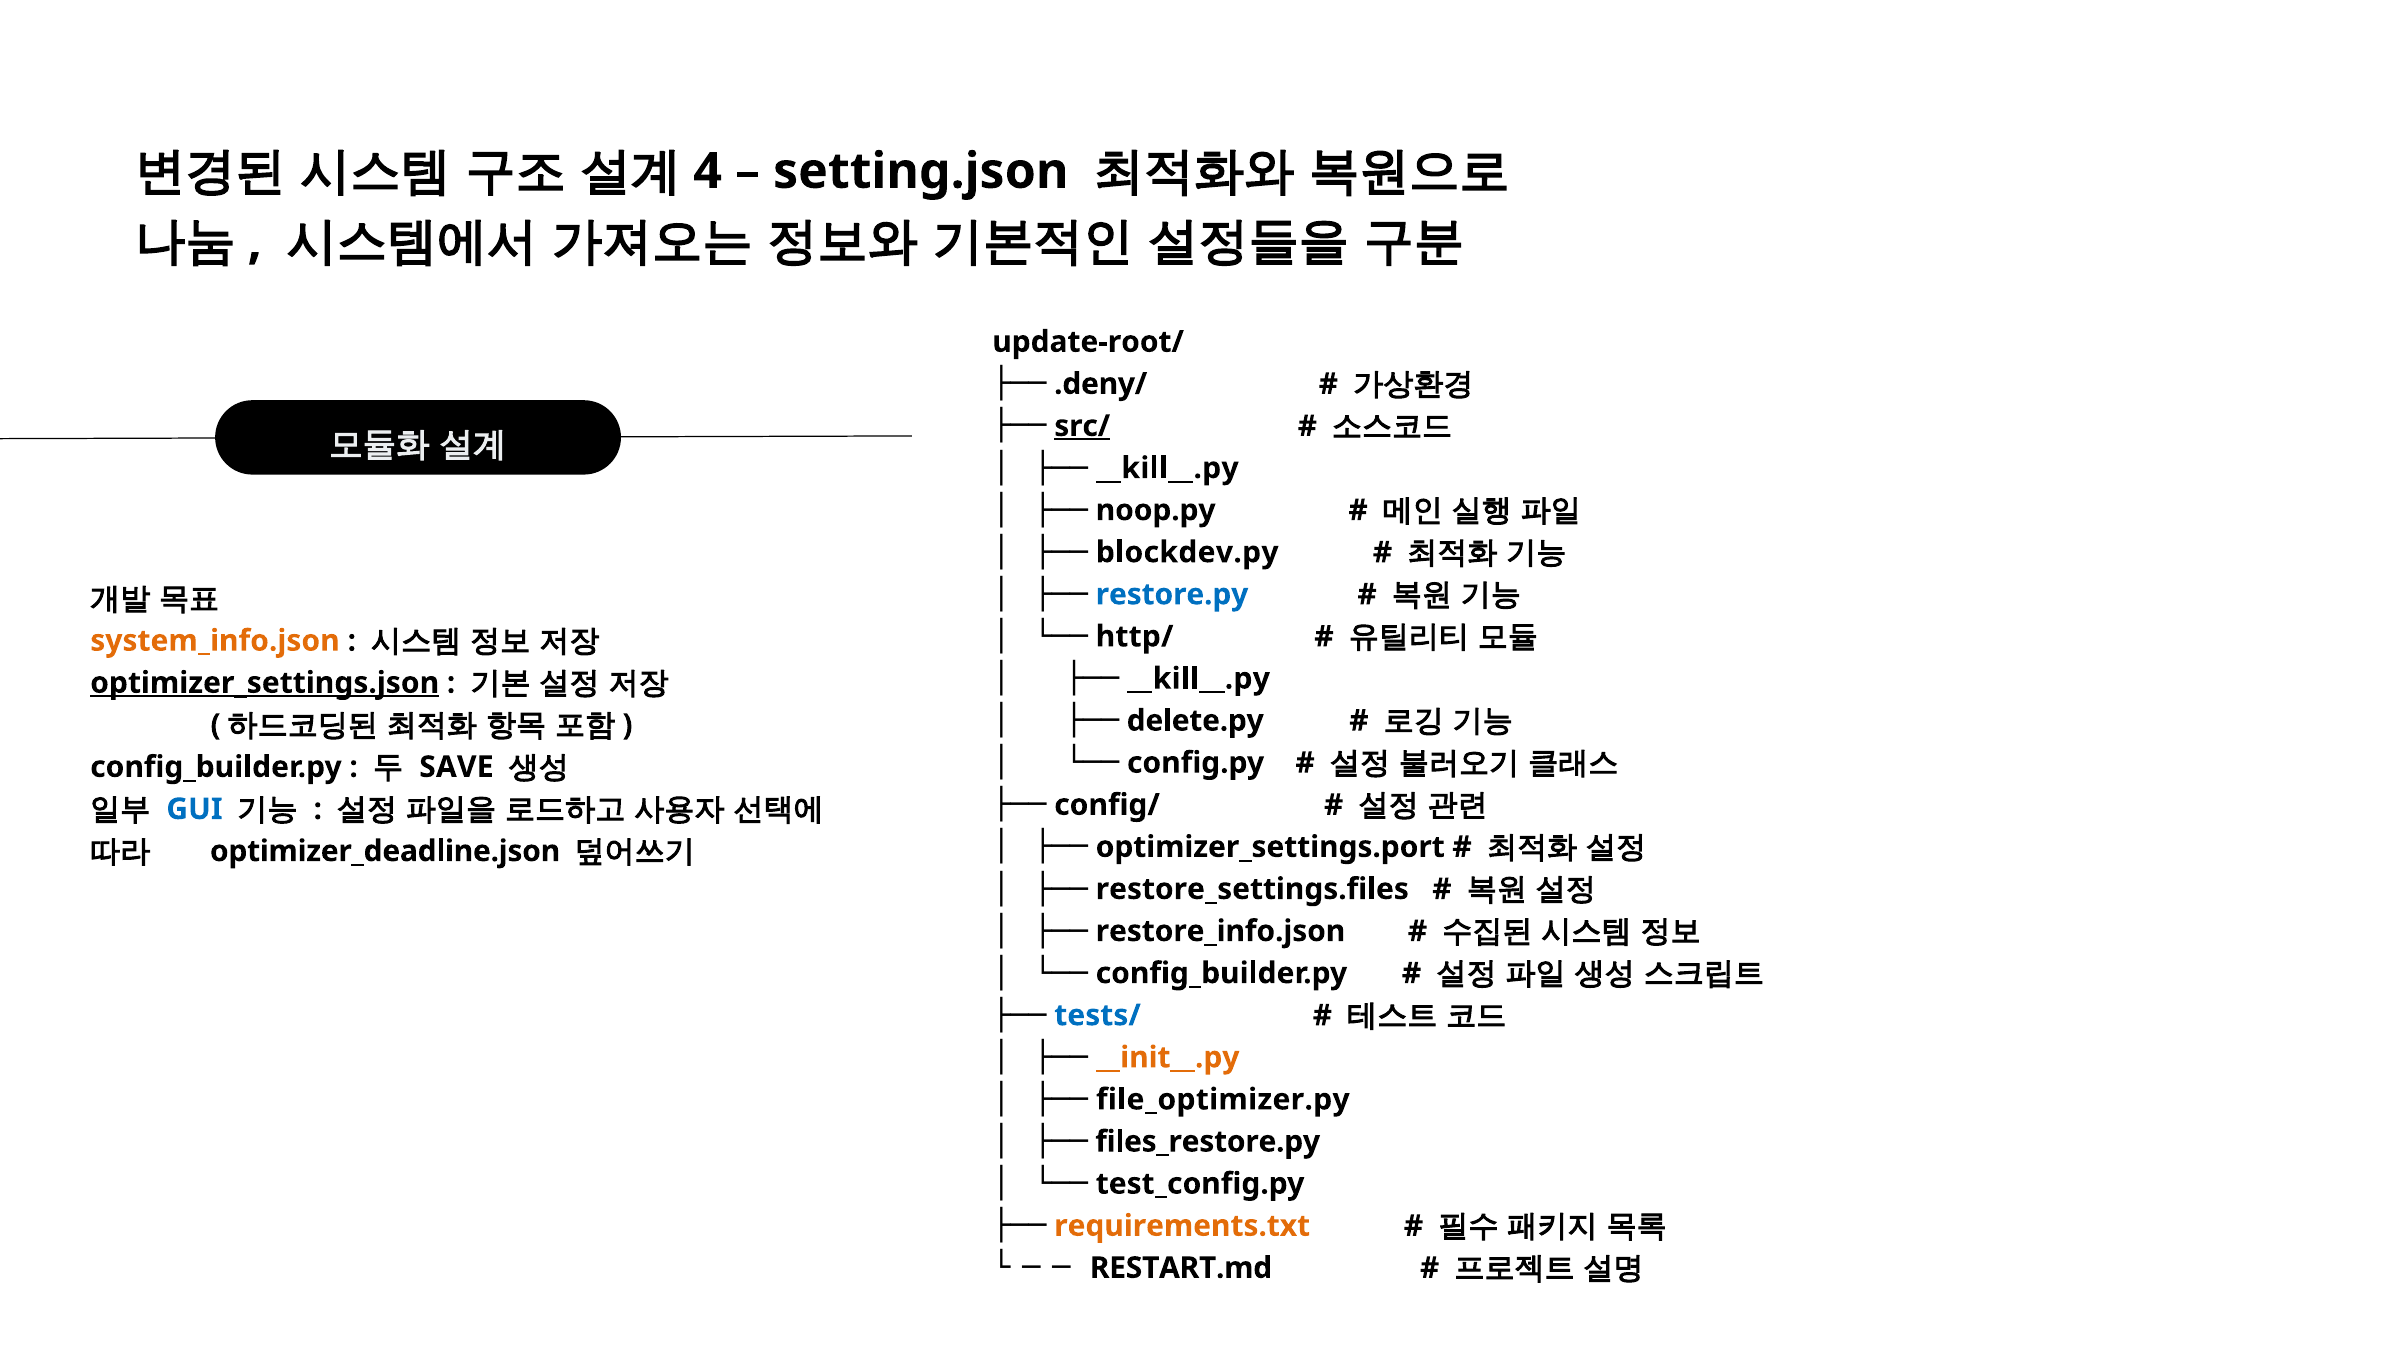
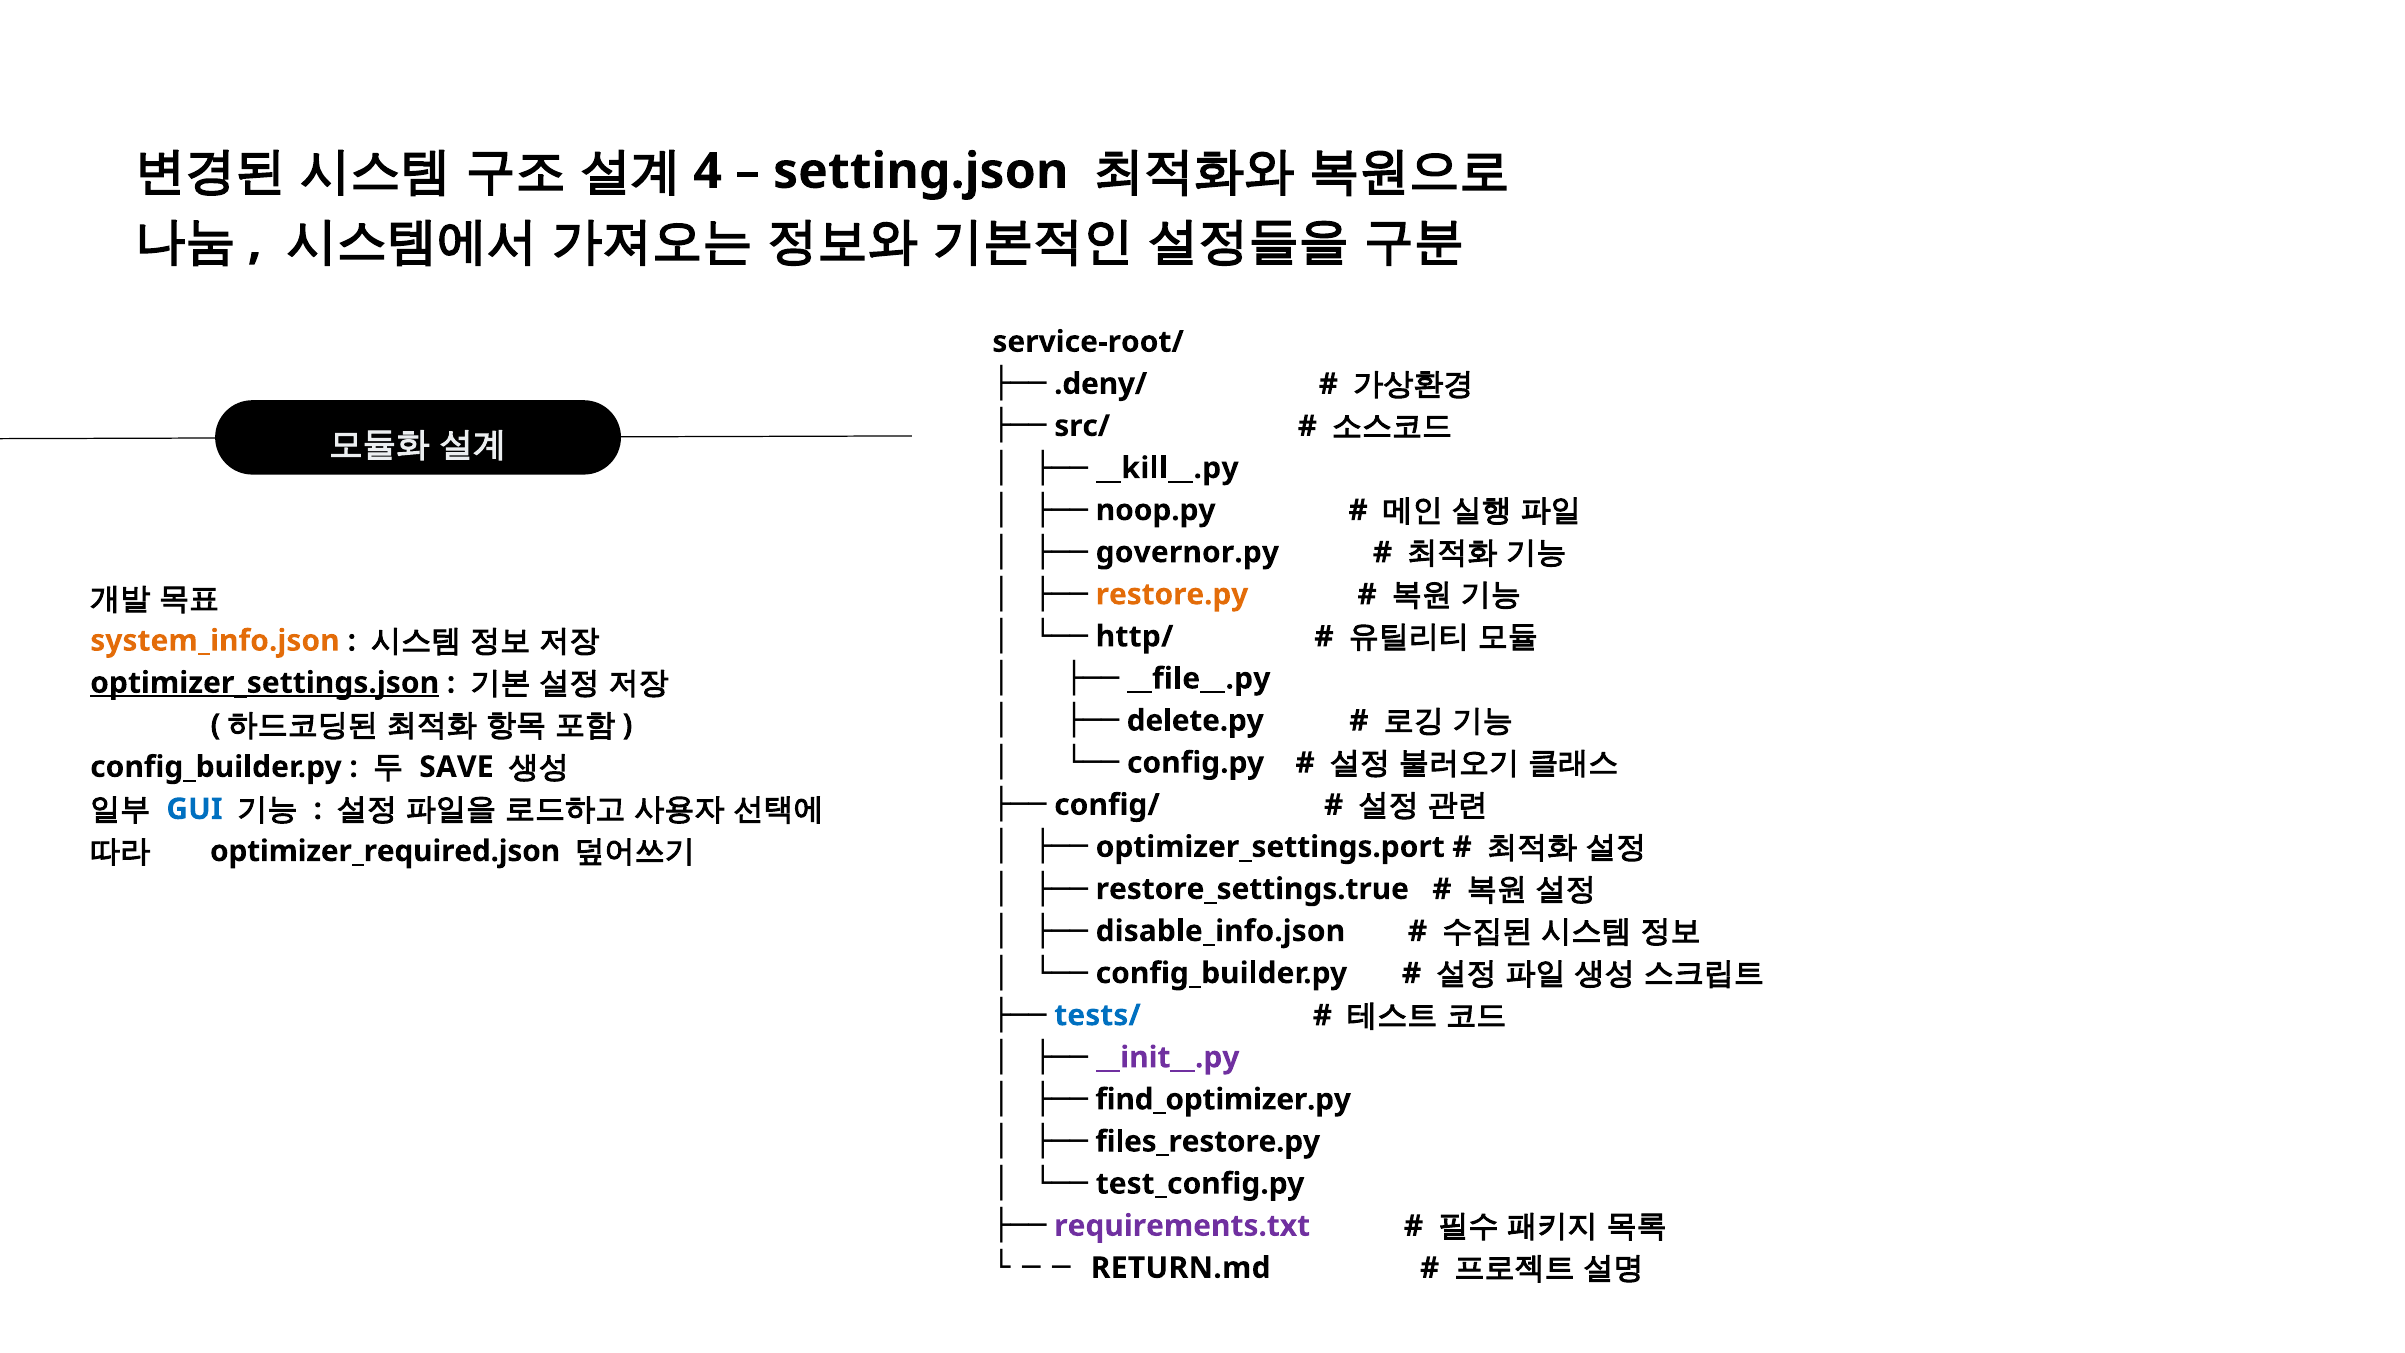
update-root/: update-root/ -> service-root/ (1088, 342)
src/ underline: present -> none (1082, 426)
blockdev.py: blockdev.py -> governor.py (1187, 552)
restore.py colour: blue -> orange (1172, 594)
__kill__.py: __kill__.py -> __file__.py (1199, 679)
optimizer_deadline.json: optimizer_deadline.json -> optimizer_required.json (385, 851)
restore_settings.files: restore_settings.files -> restore_settings.true (1252, 889)
restore_info.json: restore_info.json -> disable_info.json (1220, 931)
__init__.py colour: orange -> purple (1168, 1057)
file_optimizer.py: file_optimizer.py -> find_optimizer.py (1223, 1099)
requirements.txt colour: orange -> purple (1182, 1226)
RESTART.md: RESTART.md -> RETURN.md (1181, 1268)
